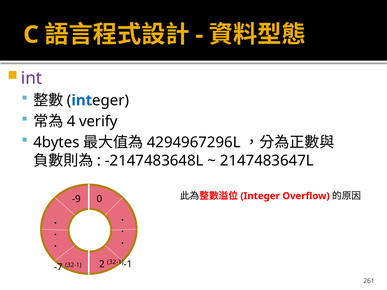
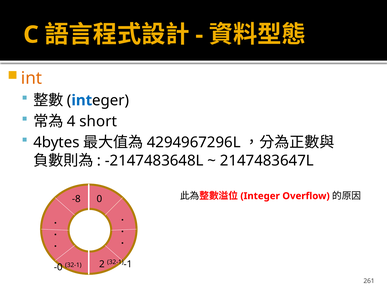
int colour: purple -> orange (32, 78)
verify: verify -> short (98, 122)
-9: -9 -> -8 (76, 199)
-7: -7 -> -0 (58, 267)
